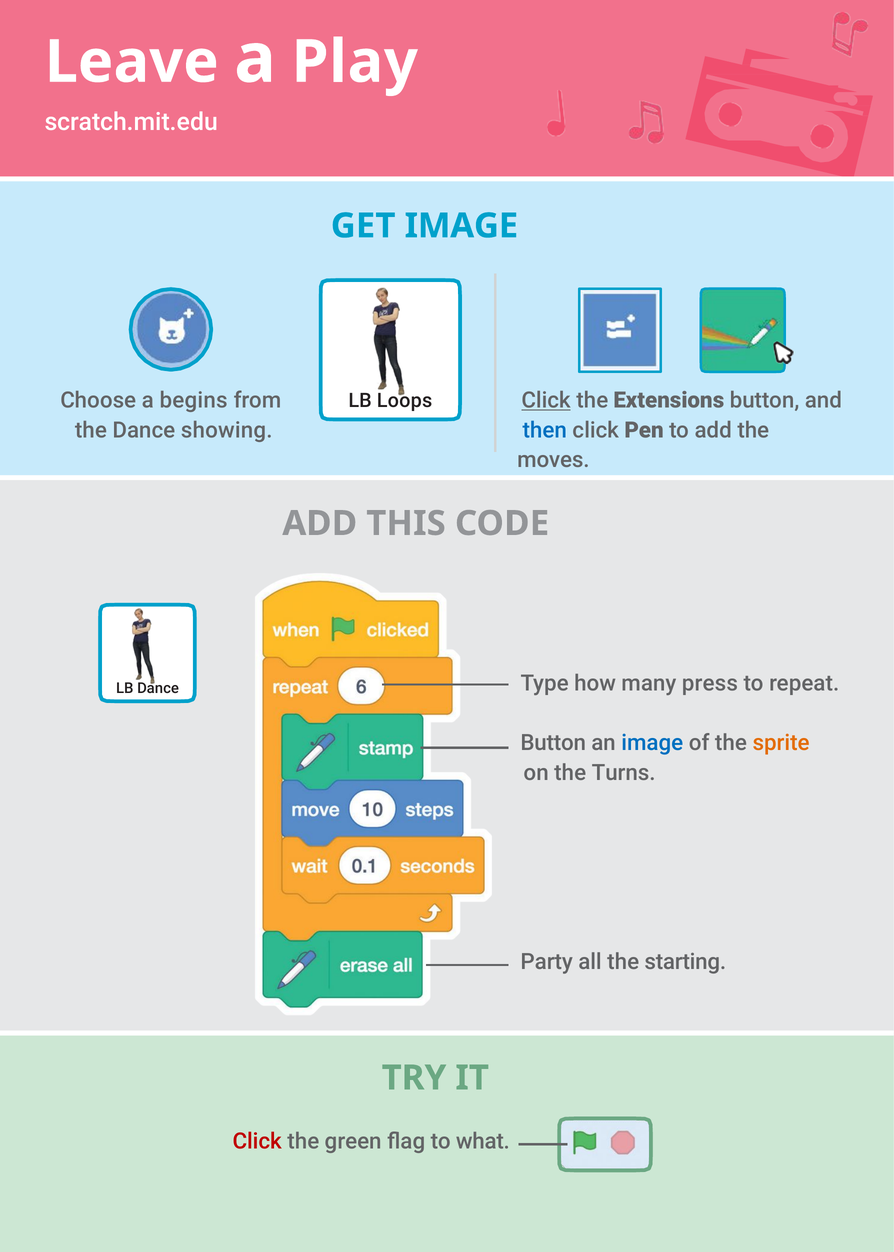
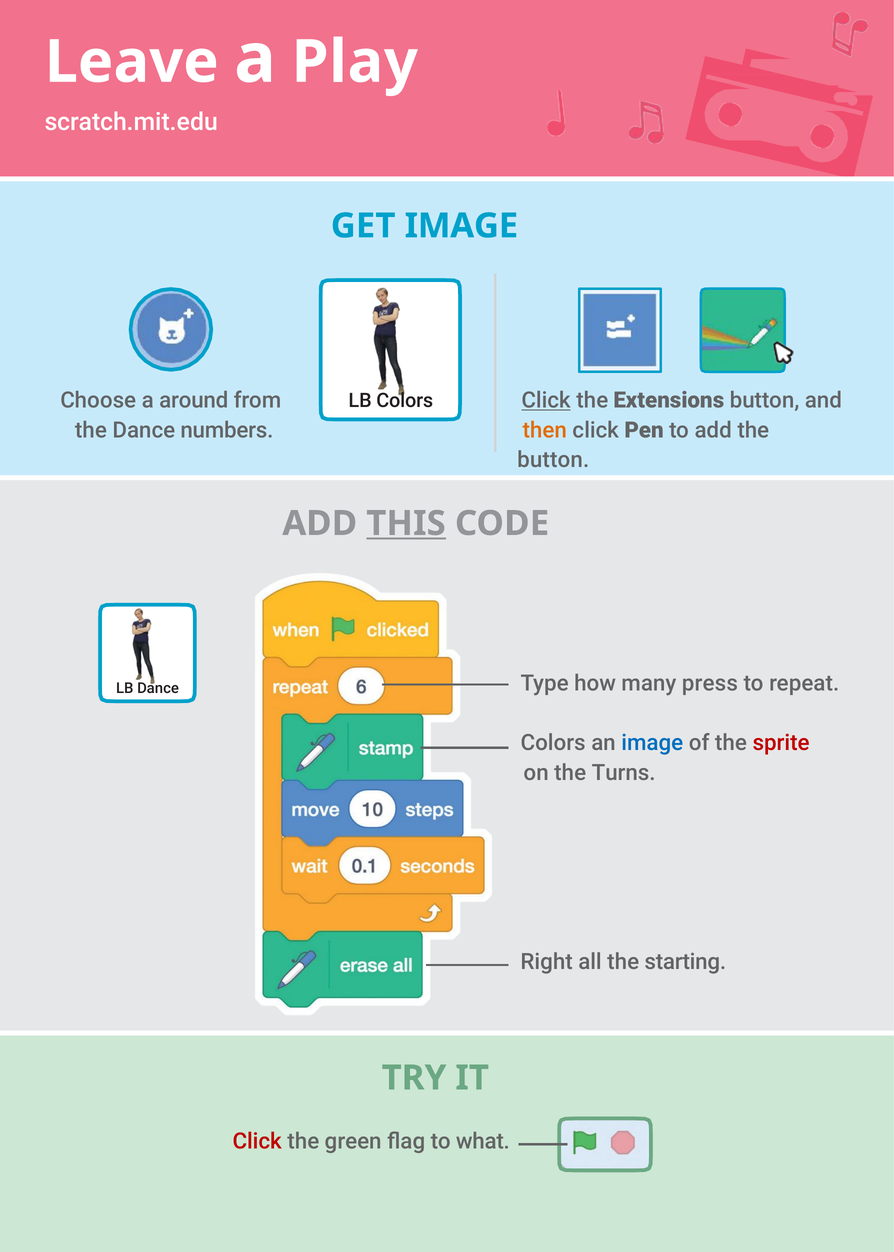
begins: begins -> around (194, 400)
LB Loops: Loops -> Colors (405, 400)
showing: showing -> numbers (227, 430)
then colour: blue -> orange (545, 430)
moves: moves -> button (553, 460)
THIS underline: none -> present (406, 523)
Button: Button -> Colors (553, 743)
sprite colour: orange -> red (781, 743)
Party: Party -> Right (547, 962)
